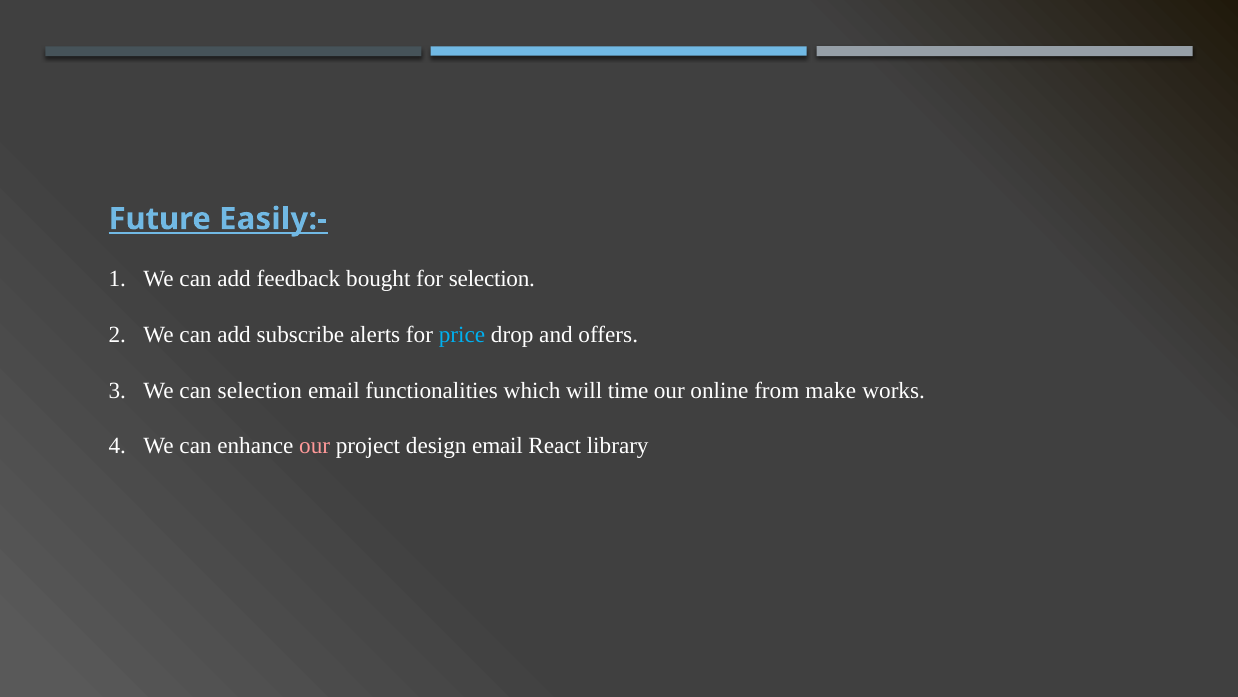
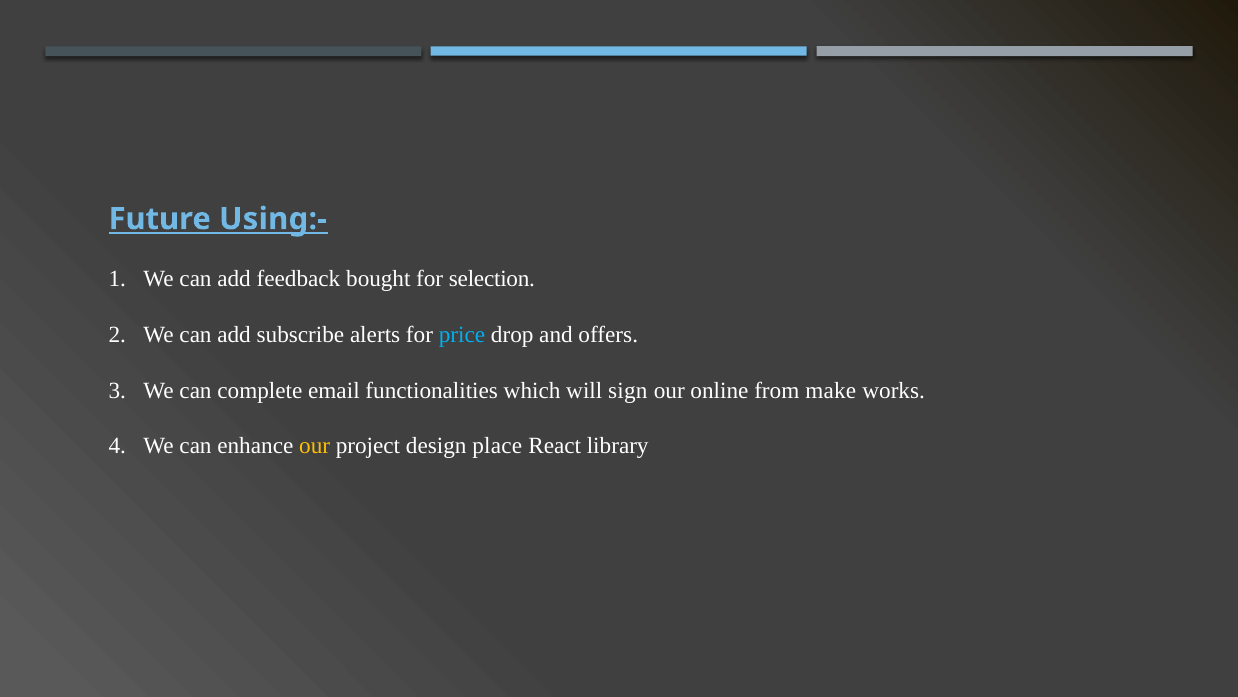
Easily:-: Easily:- -> Using:- (273, 219)
can selection: selection -> complete (260, 390)
time: time -> sign (628, 390)
our colour: pink -> yellow (315, 446)
design email: email -> place (497, 446)
